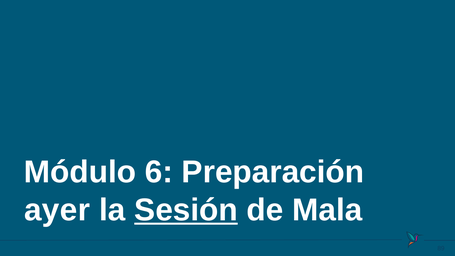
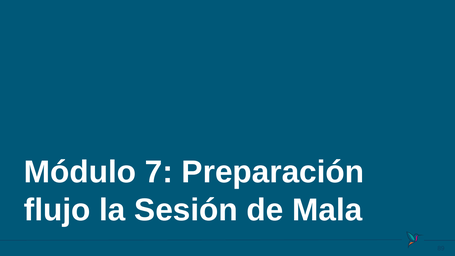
6: 6 -> 7 (159, 172)
ayer: ayer -> flujo (57, 210)
Sesión underline: present -> none (186, 210)
